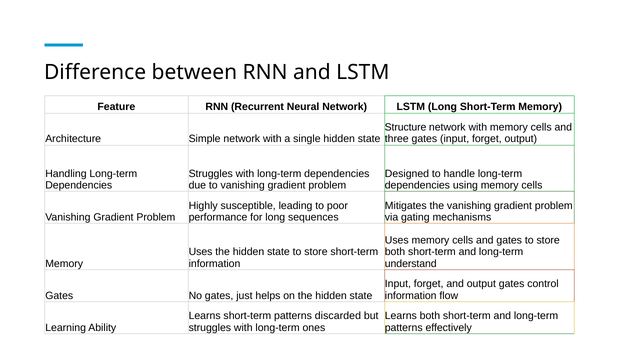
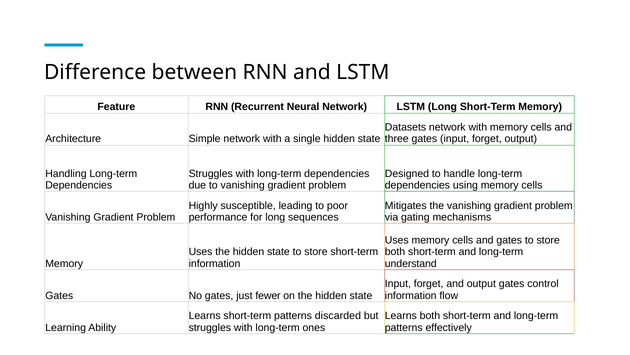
Structure: Structure -> Datasets (406, 127)
helps: helps -> fewer (268, 295)
